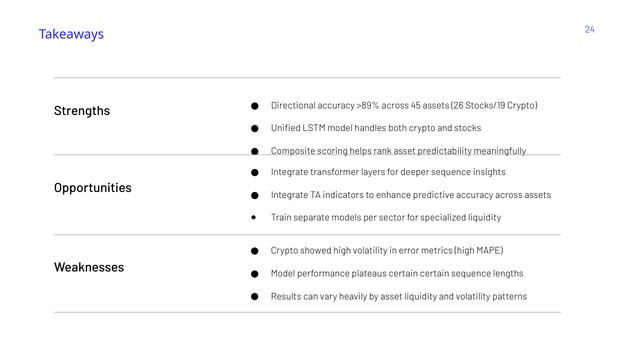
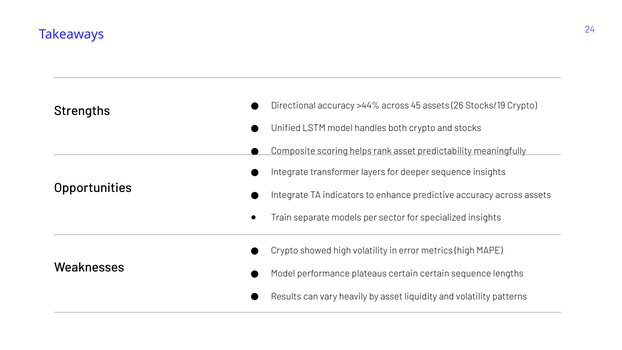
>89%: >89% -> >44% (368, 105)
specialized liquidity: liquidity -> insights (485, 218)
